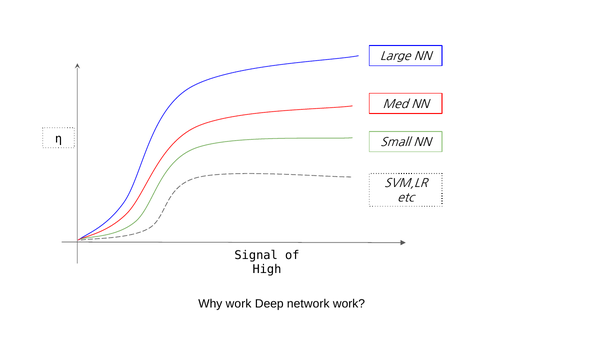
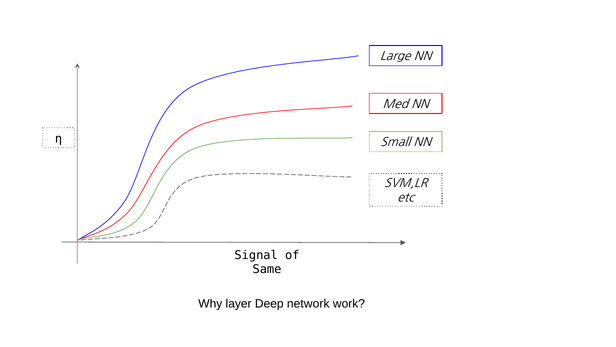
High: High -> Same (267, 269)
Why work: work -> layer (239, 303)
